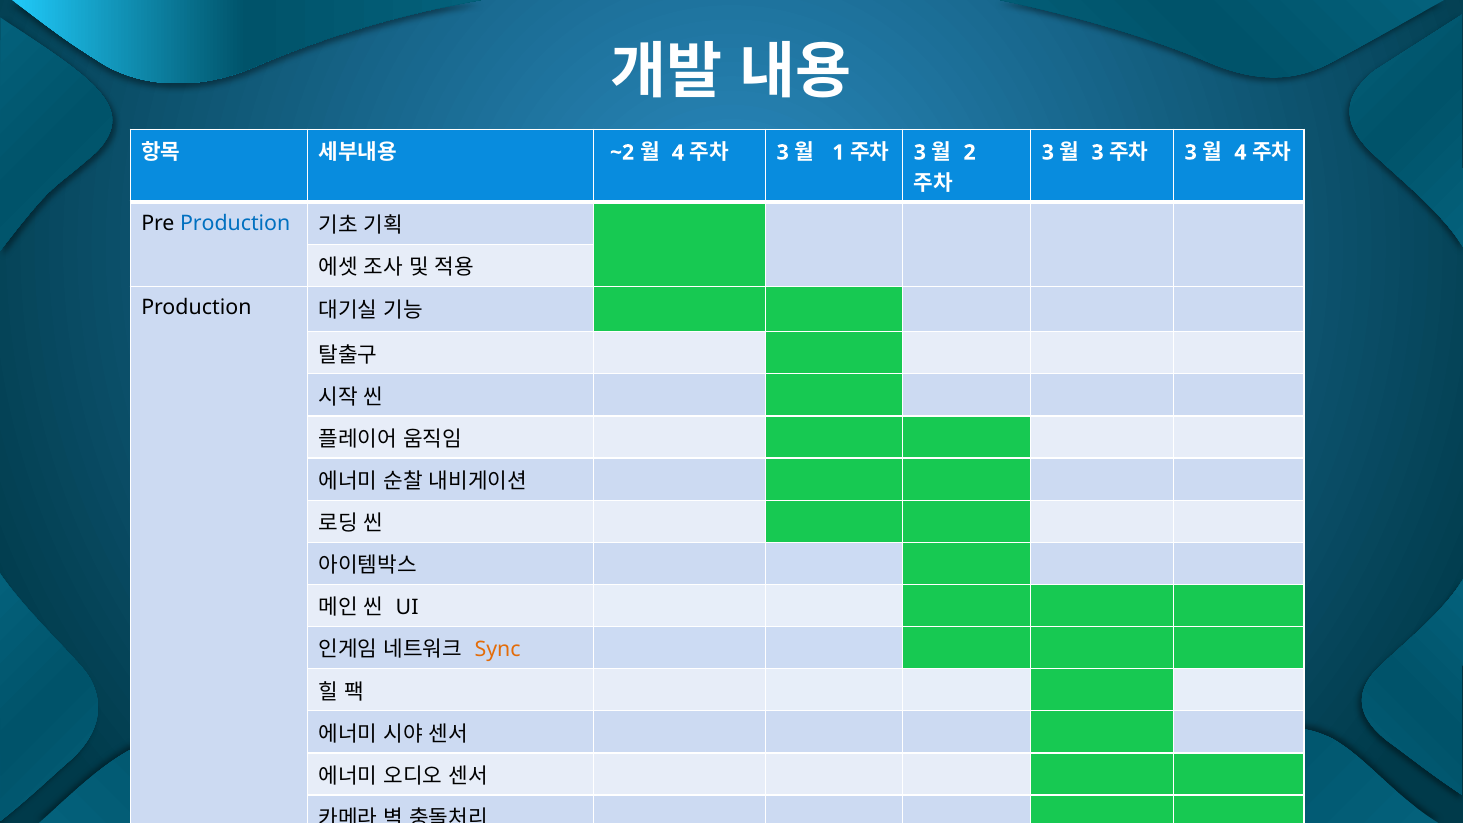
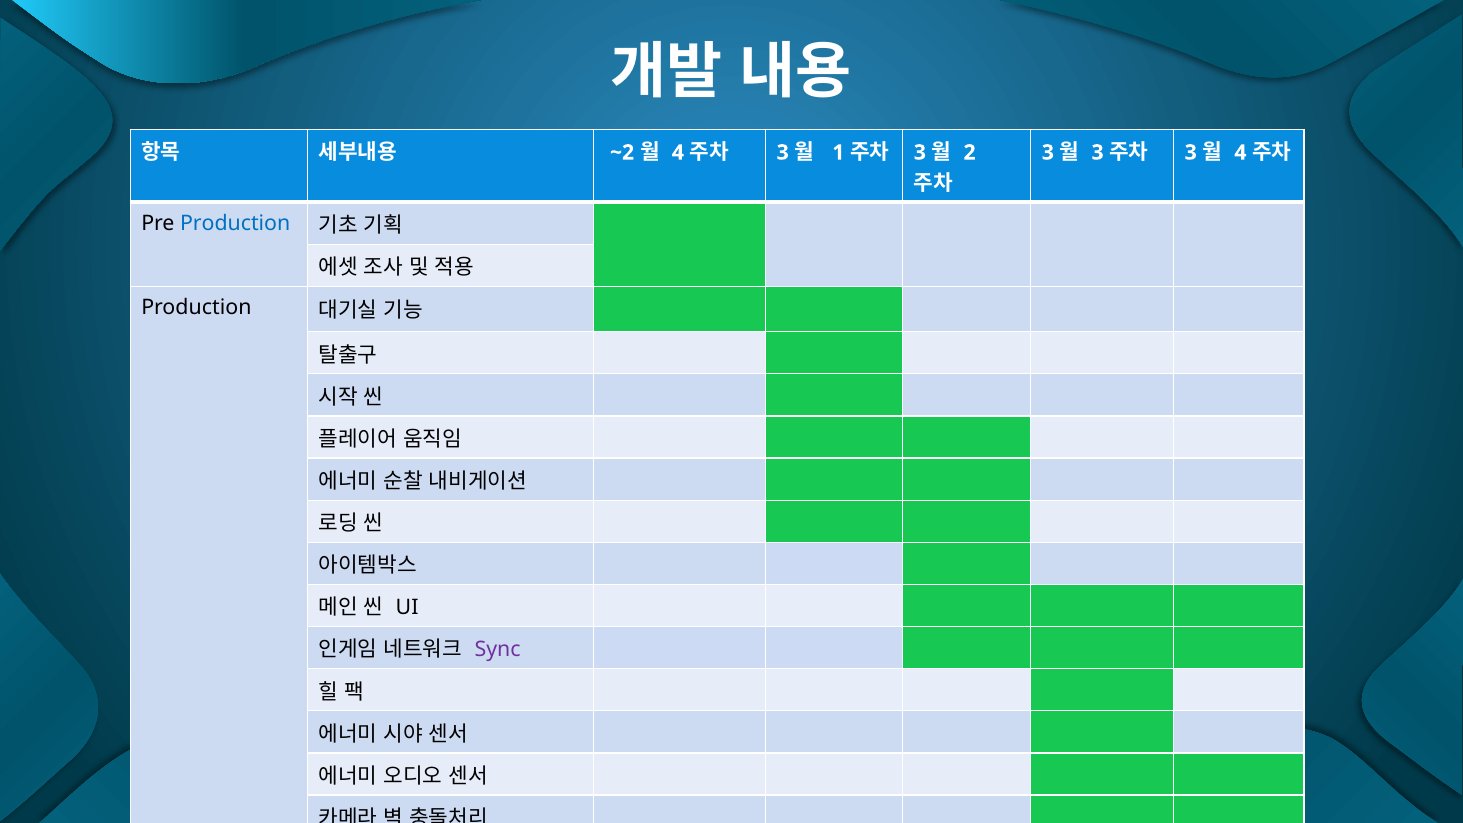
Sync colour: orange -> purple (498, 650)
